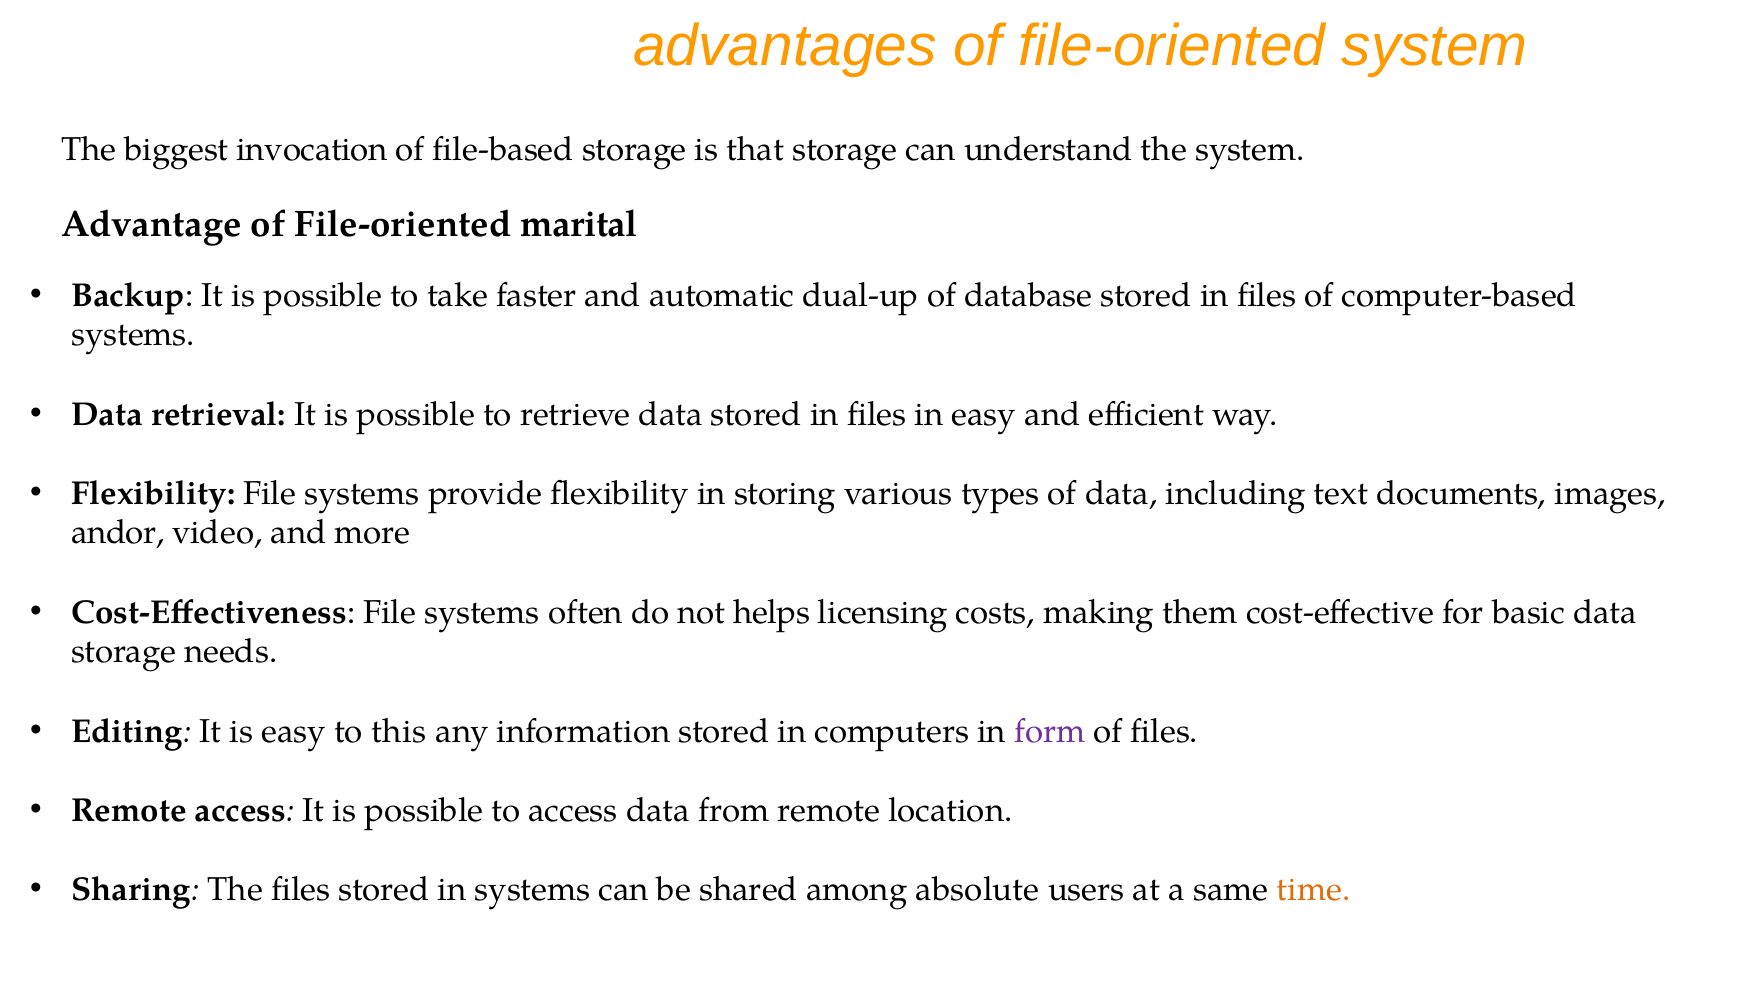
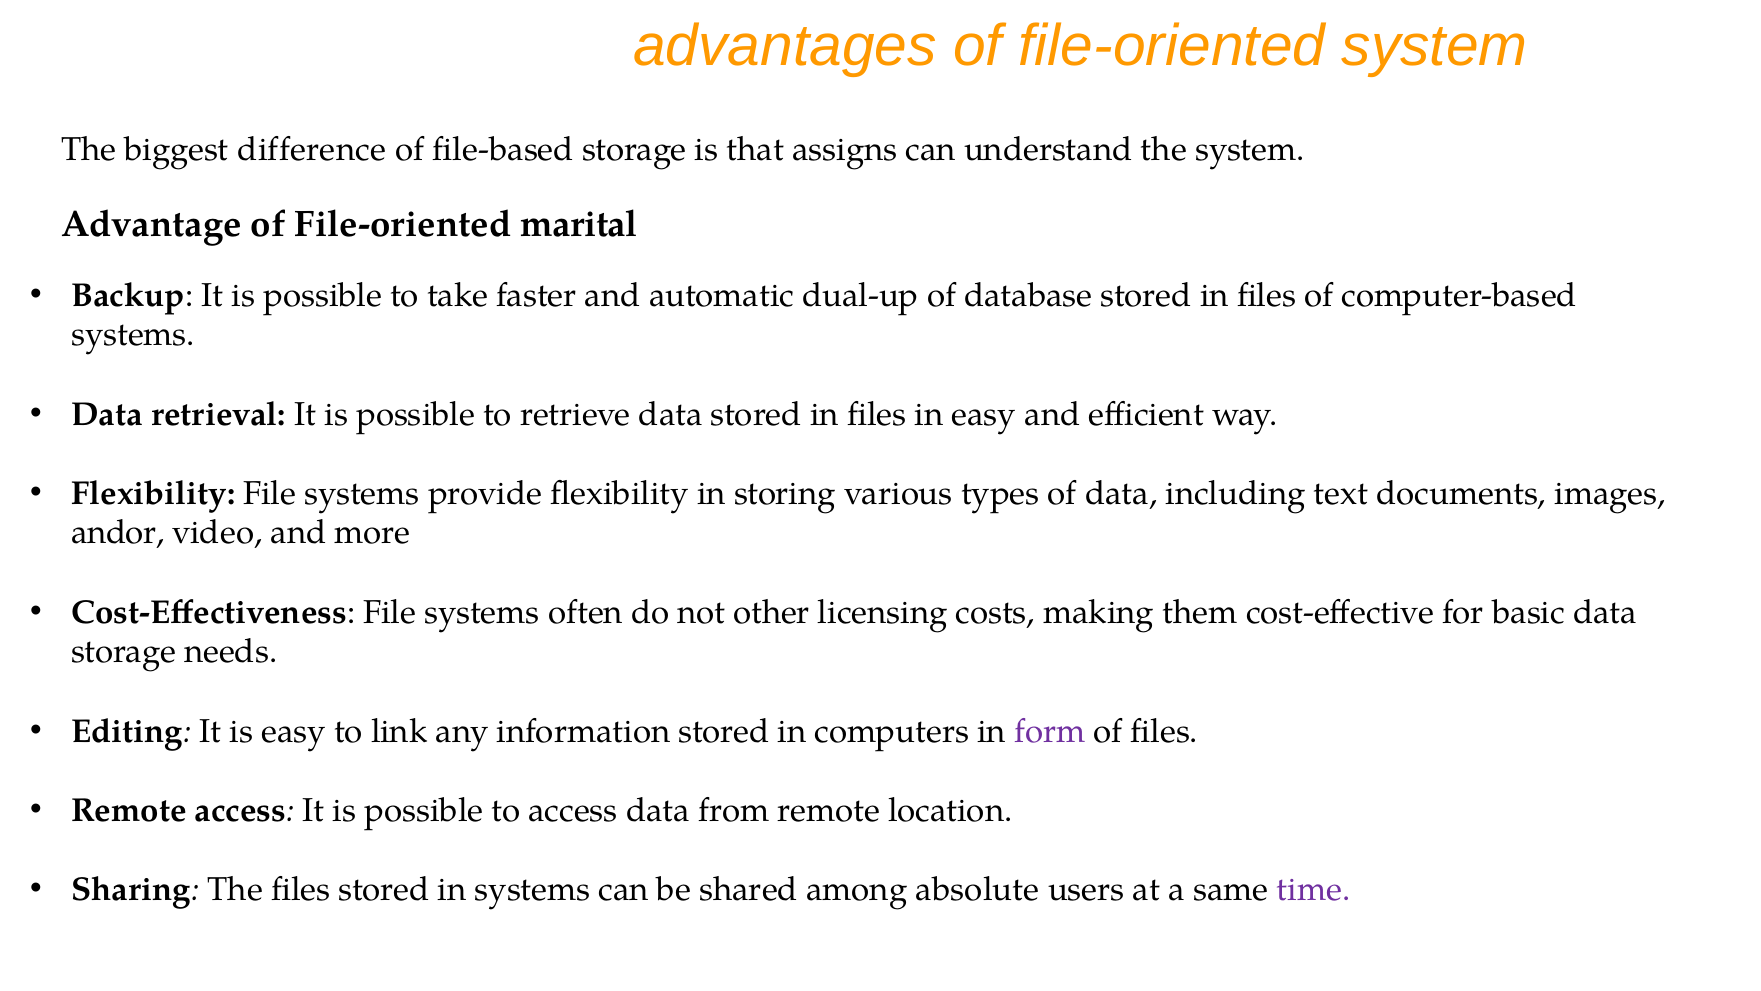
invocation: invocation -> difference (312, 149)
that storage: storage -> assigns (845, 149)
helps: helps -> other (772, 612)
this: this -> link (399, 731)
time colour: orange -> purple (1314, 889)
